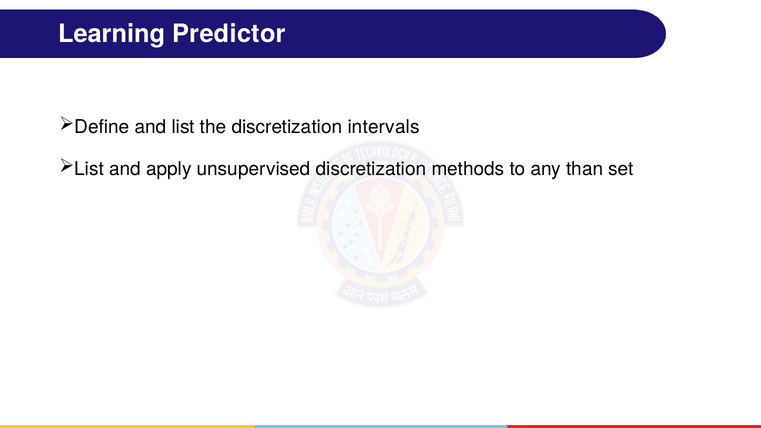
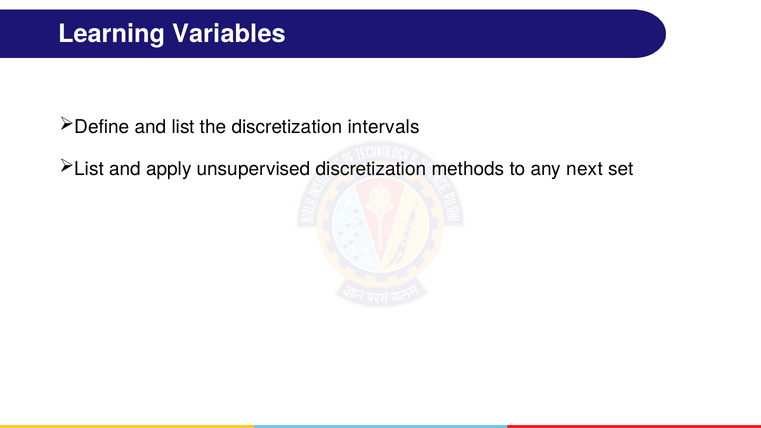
Predictor: Predictor -> Variables (229, 34)
than: than -> next (585, 169)
